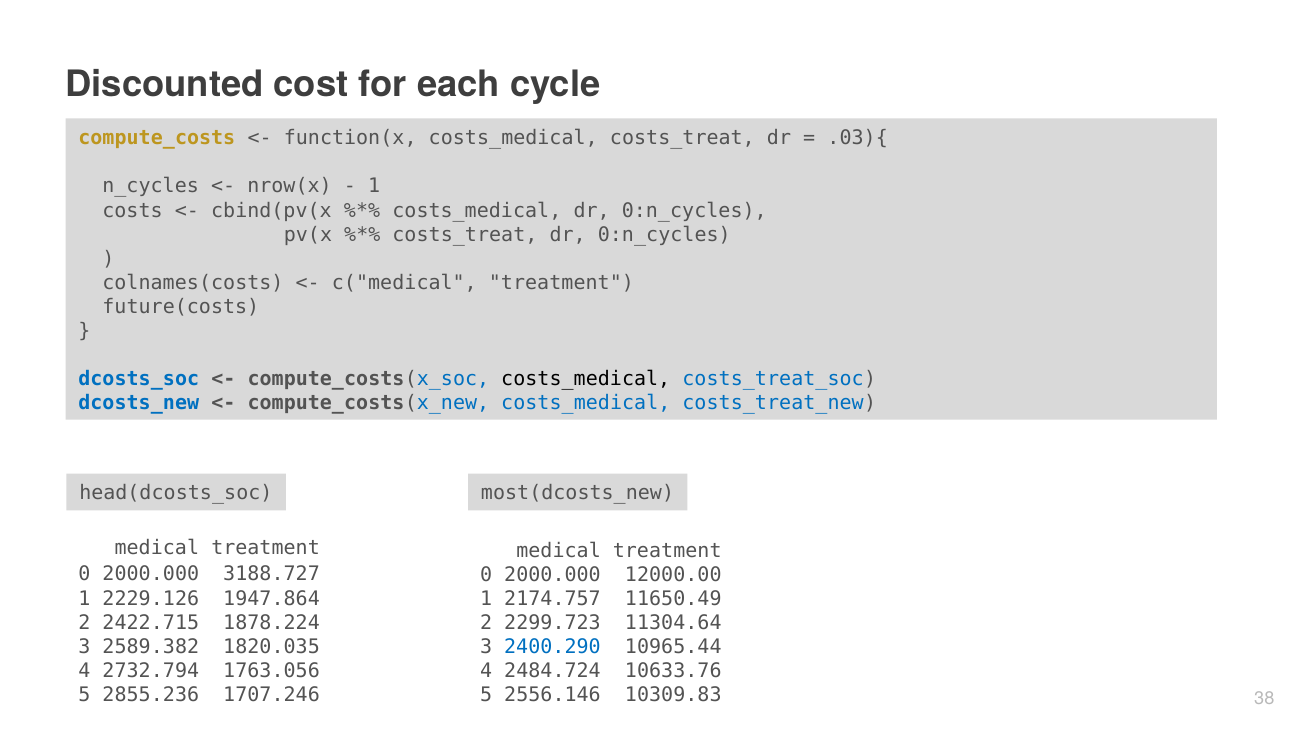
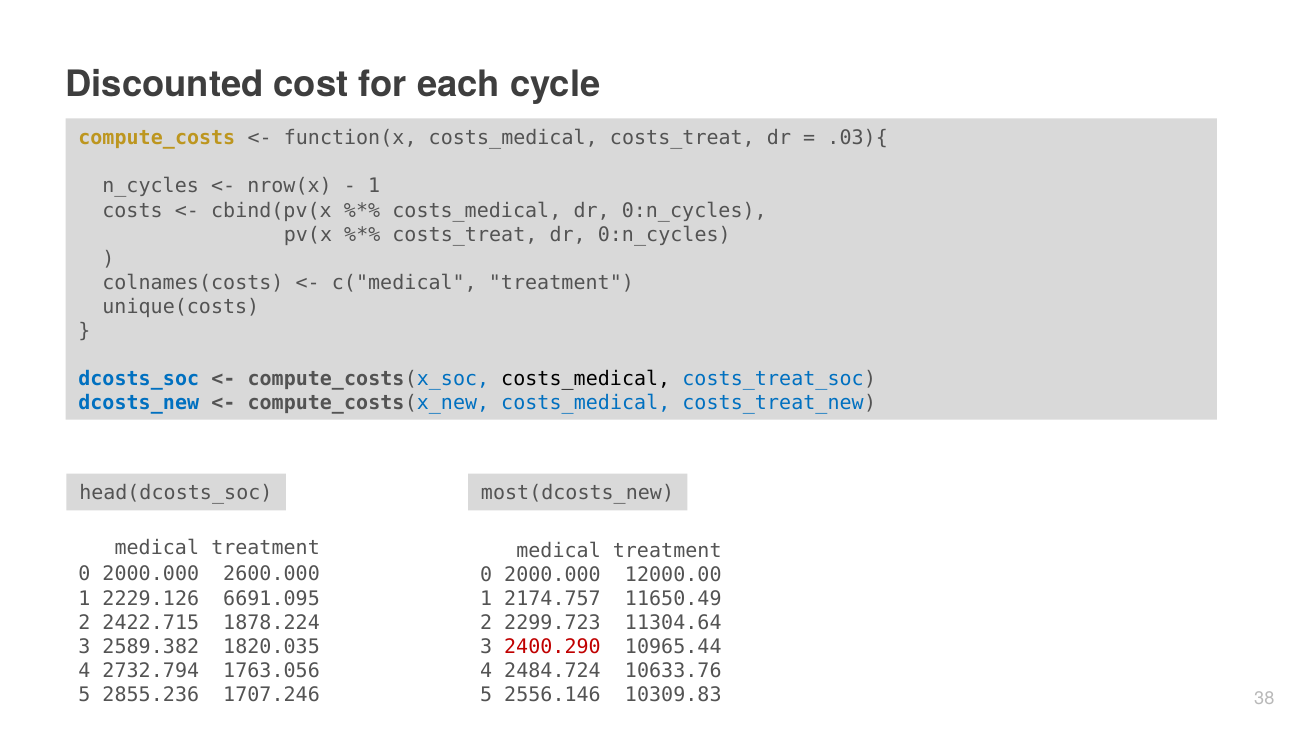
future(costs: future(costs -> unique(costs (181, 307)
3188.727: 3188.727 -> 2600.000 (272, 574)
1947.864: 1947.864 -> 6691.095 (272, 598)
2400.290 colour: blue -> red (552, 647)
